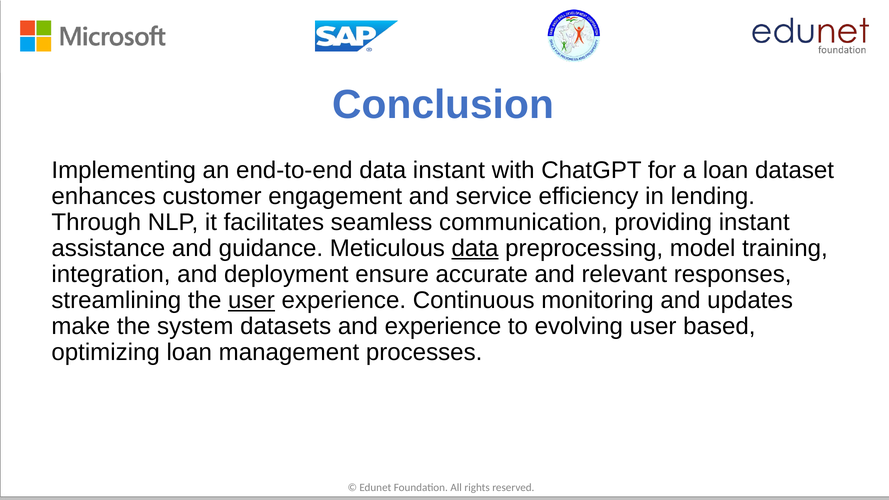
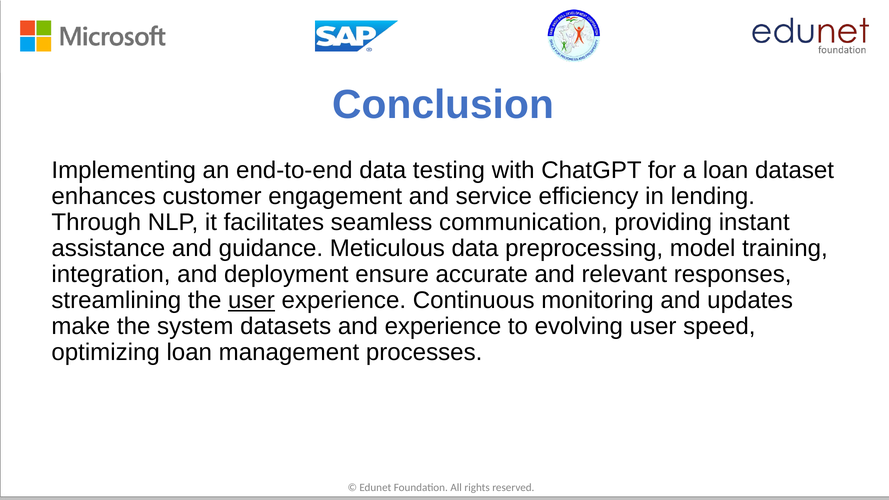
data instant: instant -> testing (449, 170)
data underline: present -> none (475, 248)
based: based -> speed (719, 327)
